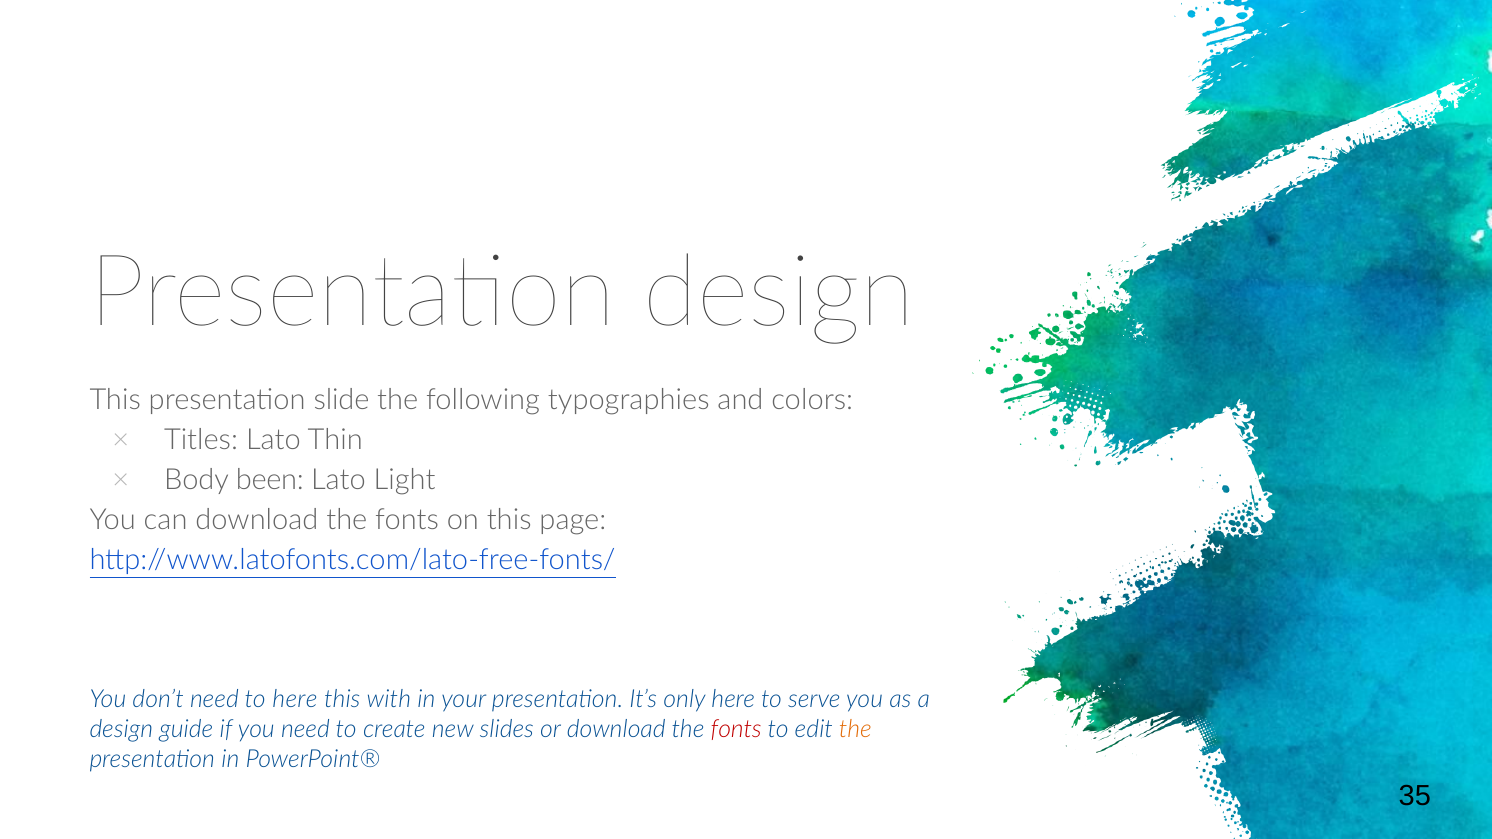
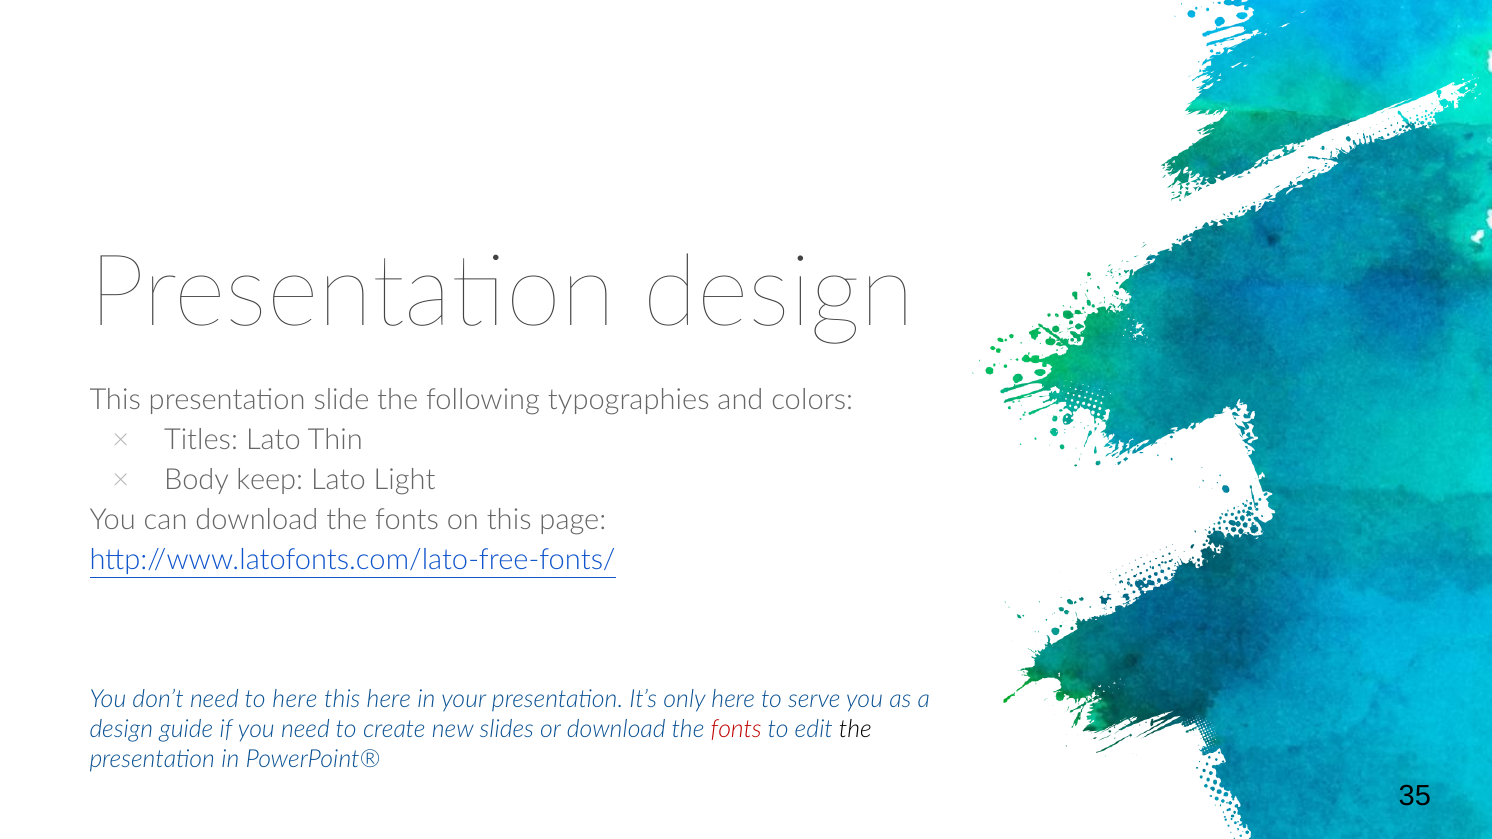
been: been -> keep (270, 481)
this with: with -> here (389, 700)
the colour: orange -> black (855, 730)
